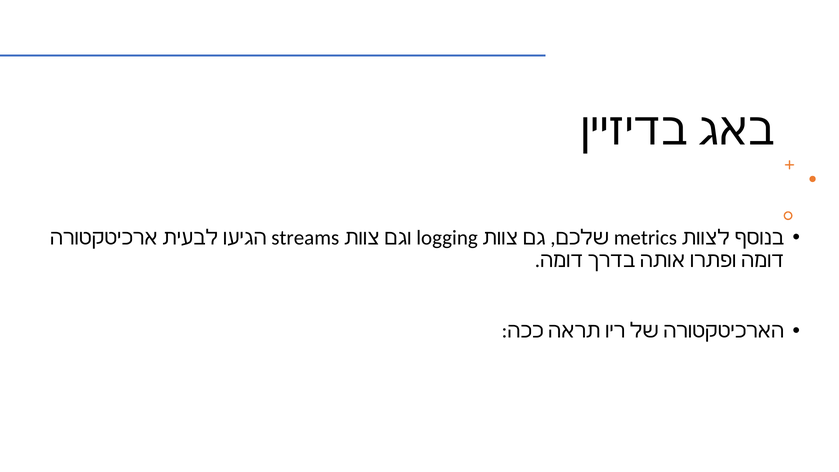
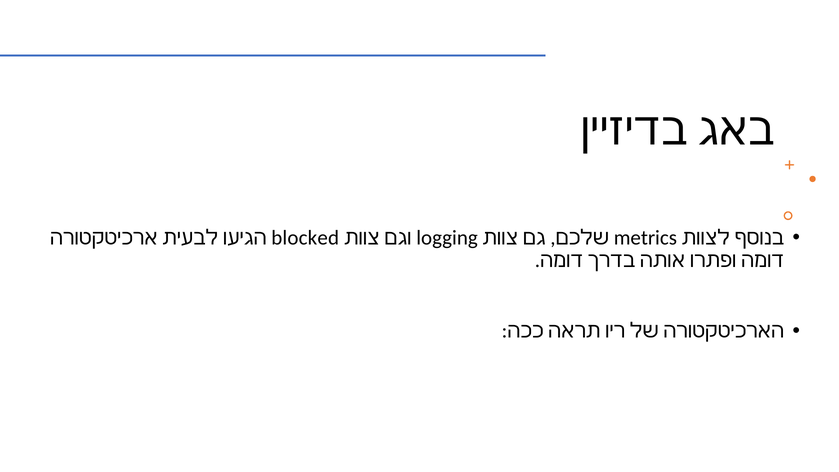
streams: streams -> blocked (305, 238)
